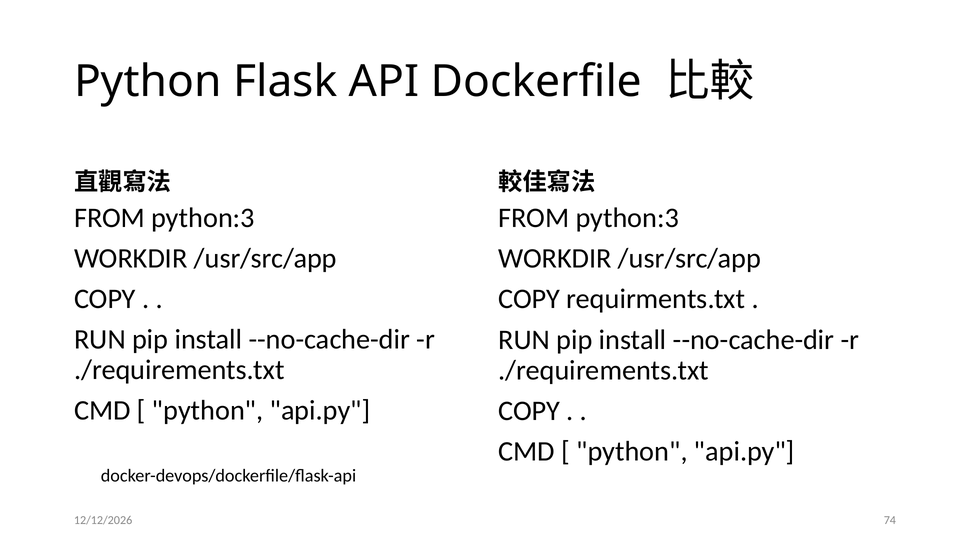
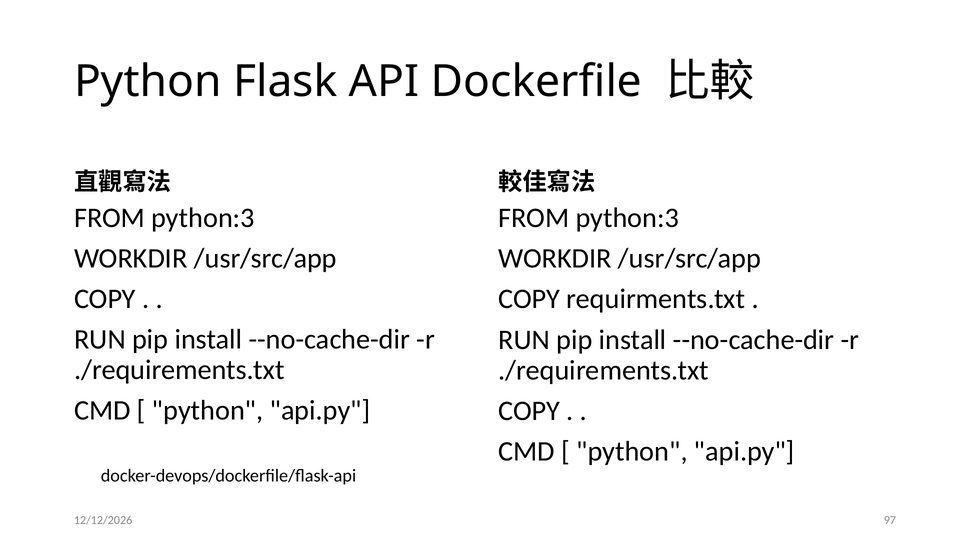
74: 74 -> 97 (890, 521)
